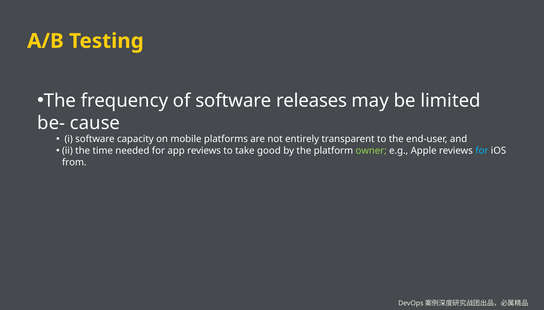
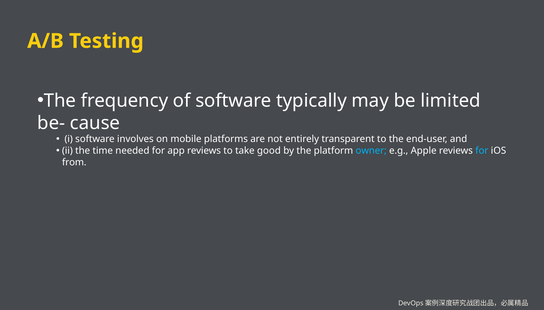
releases: releases -> typically (311, 101)
capacity: capacity -> involves (135, 139)
owner colour: light green -> light blue (371, 151)
